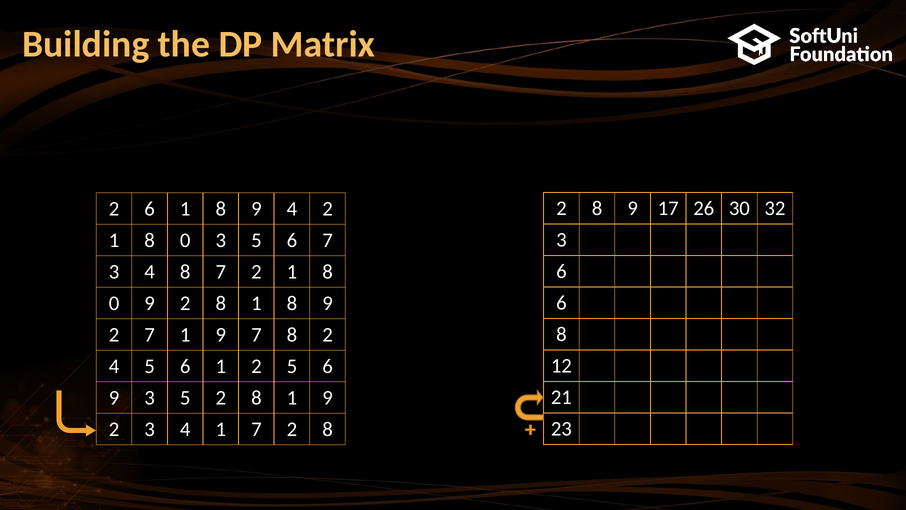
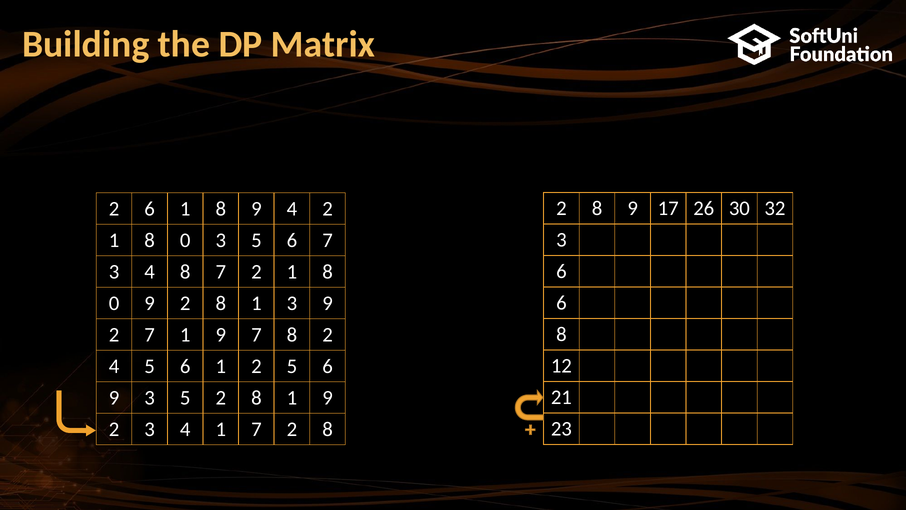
8 1 8: 8 -> 3 (292, 303)
